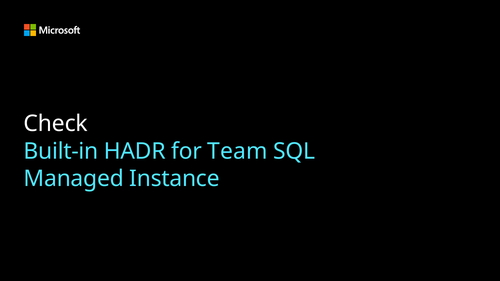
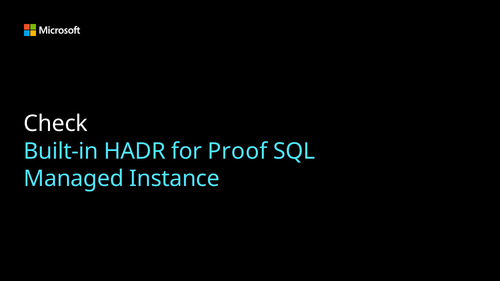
Team: Team -> Proof (237, 151)
